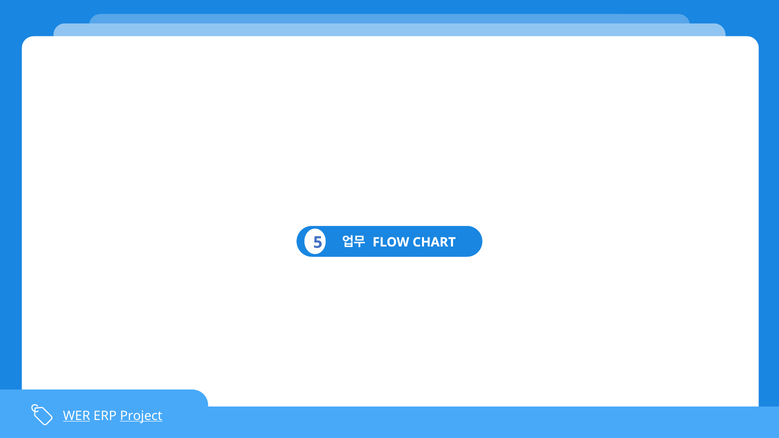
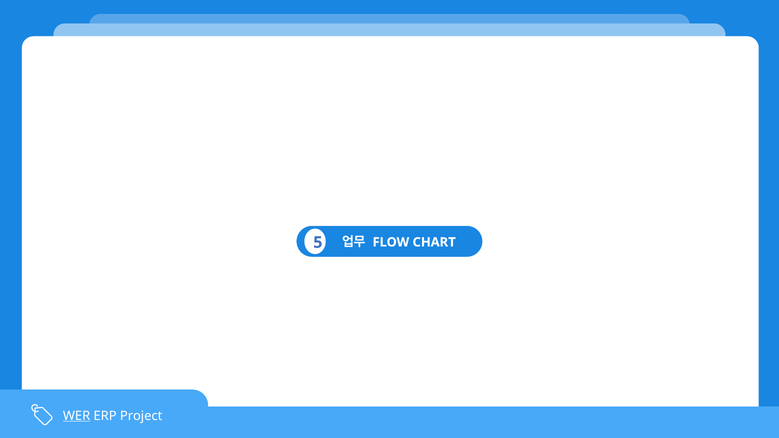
Project underline: present -> none (141, 416)
